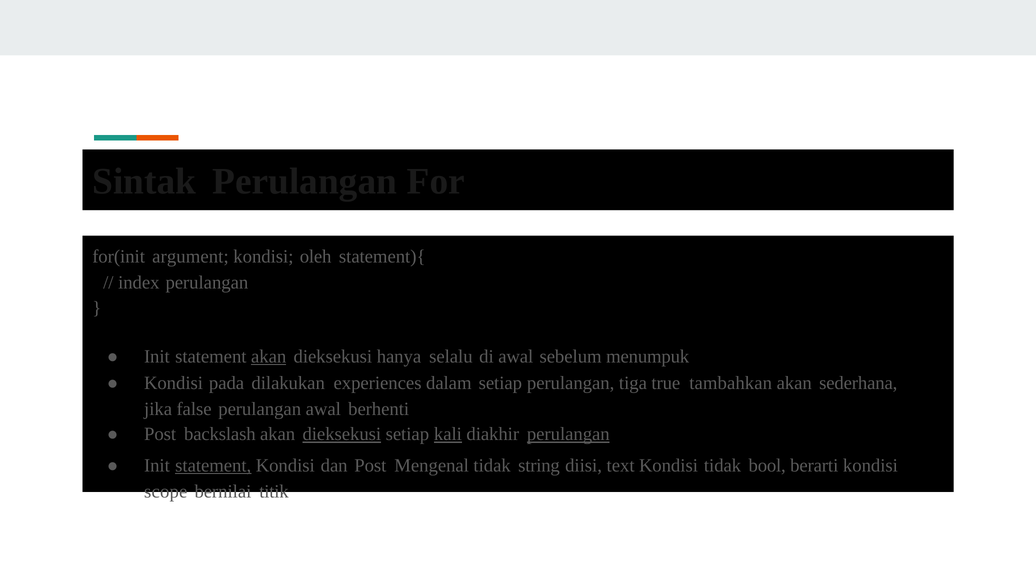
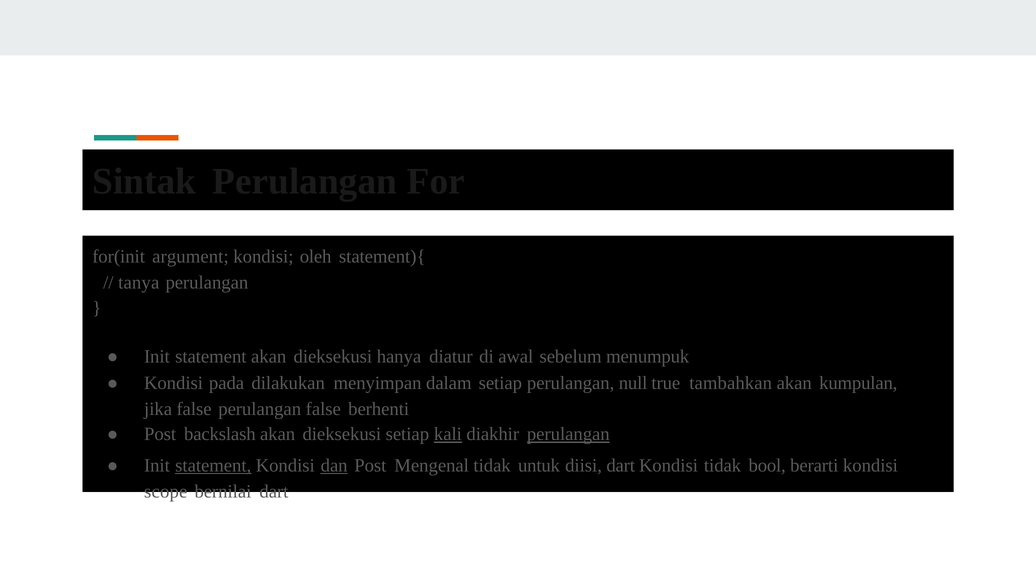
index: index -> tanya (139, 282)
akan underline: present -> none (269, 356)
selalu: selalu -> diatur (451, 356)
experiences: experiences -> menyimpan (378, 383)
tiga: tiga -> null (633, 383)
sederhana: sederhana -> kumpulan (858, 383)
perulangan awal: awal -> false (323, 409)
dieksekusi underline: present -> none (342, 434)
dan underline: none -> present (334, 465)
string: string -> untuk (539, 465)
diisi text: text -> dart (621, 465)
bernilai titik: titik -> dart (274, 491)
